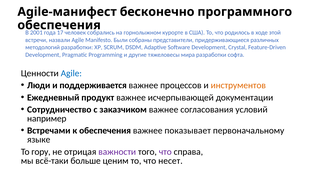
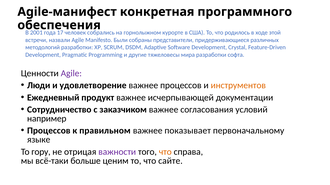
бесконечно: бесконечно -> конкретная (157, 12)
Agile colour: blue -> purple (71, 74)
поддерживается: поддерживается -> удовлетворение (93, 86)
Встречами: Встречами -> Процессов (49, 131)
к обеспечения: обеспечения -> правильном (105, 131)
что colour: purple -> orange (165, 152)
несет: несет -> сайте (170, 161)
